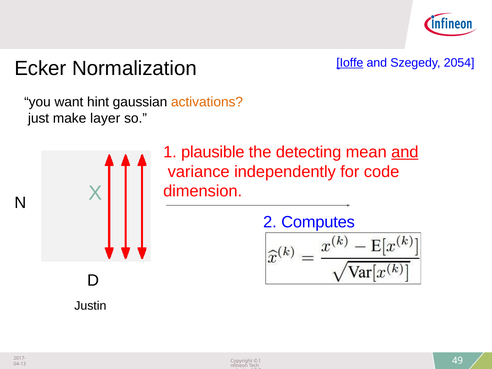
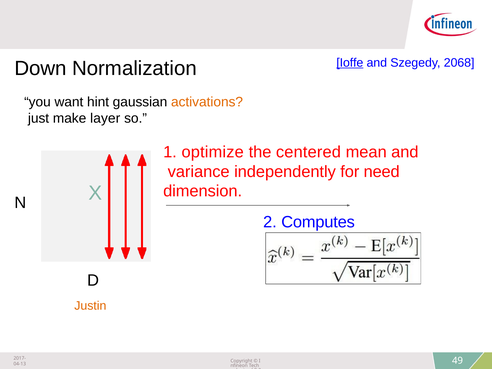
2054: 2054 -> 2068 (459, 63)
Ecker: Ecker -> Down (40, 69)
plausible: plausible -> optimize (213, 152)
detecting: detecting -> centered (308, 152)
and underline: present -> none (405, 152)
code: code -> need (382, 172)
Justin colour: black -> orange (90, 306)
